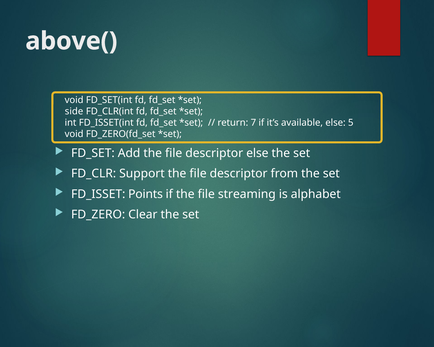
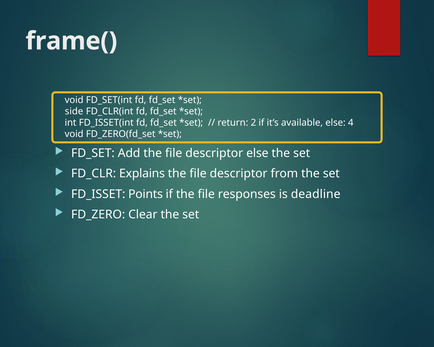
above(: above( -> frame( (71, 41)
7: 7 -> 2 (253, 123)
5: 5 -> 4 (351, 123)
Support: Support -> Explains (142, 174)
streaming: streaming -> responses (247, 194)
alphabet: alphabet -> deadline (316, 194)
